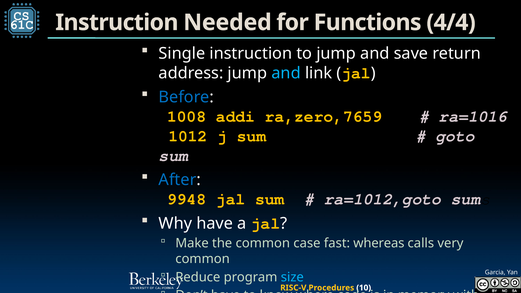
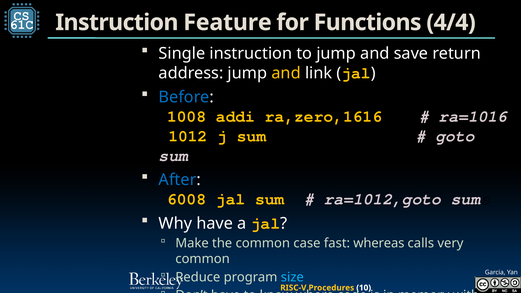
Needed: Needed -> Feature (227, 22)
and colour: light blue -> yellow (286, 73)
ra,zero,7659: ra,zero,7659 -> ra,zero,1616 (323, 117)
9948: 9948 -> 6008 (187, 199)
